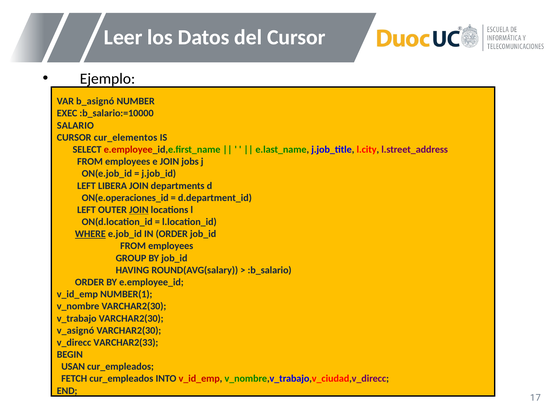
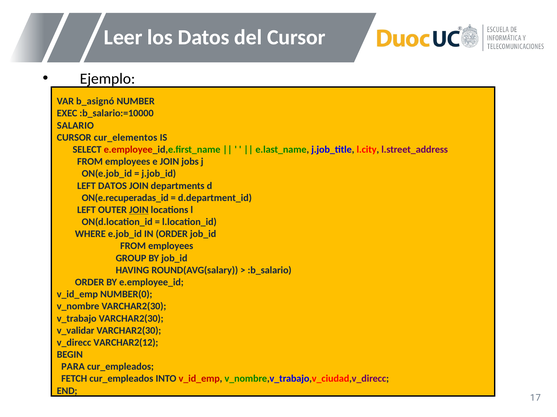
LEFT LIBERA: LIBERA -> DATOS (112, 186)
ON(e.operaciones_id: ON(e.operaciones_id -> ON(e.recuperadas_id (125, 198)
WHERE underline: present -> none (90, 234)
NUMBER(1: NUMBER(1 -> NUMBER(0 (126, 295)
v_asignó: v_asignó -> v_validar (76, 331)
VARCHAR2(33: VARCHAR2(33 -> VARCHAR2(12 (126, 343)
USAN: USAN -> PARA (73, 367)
